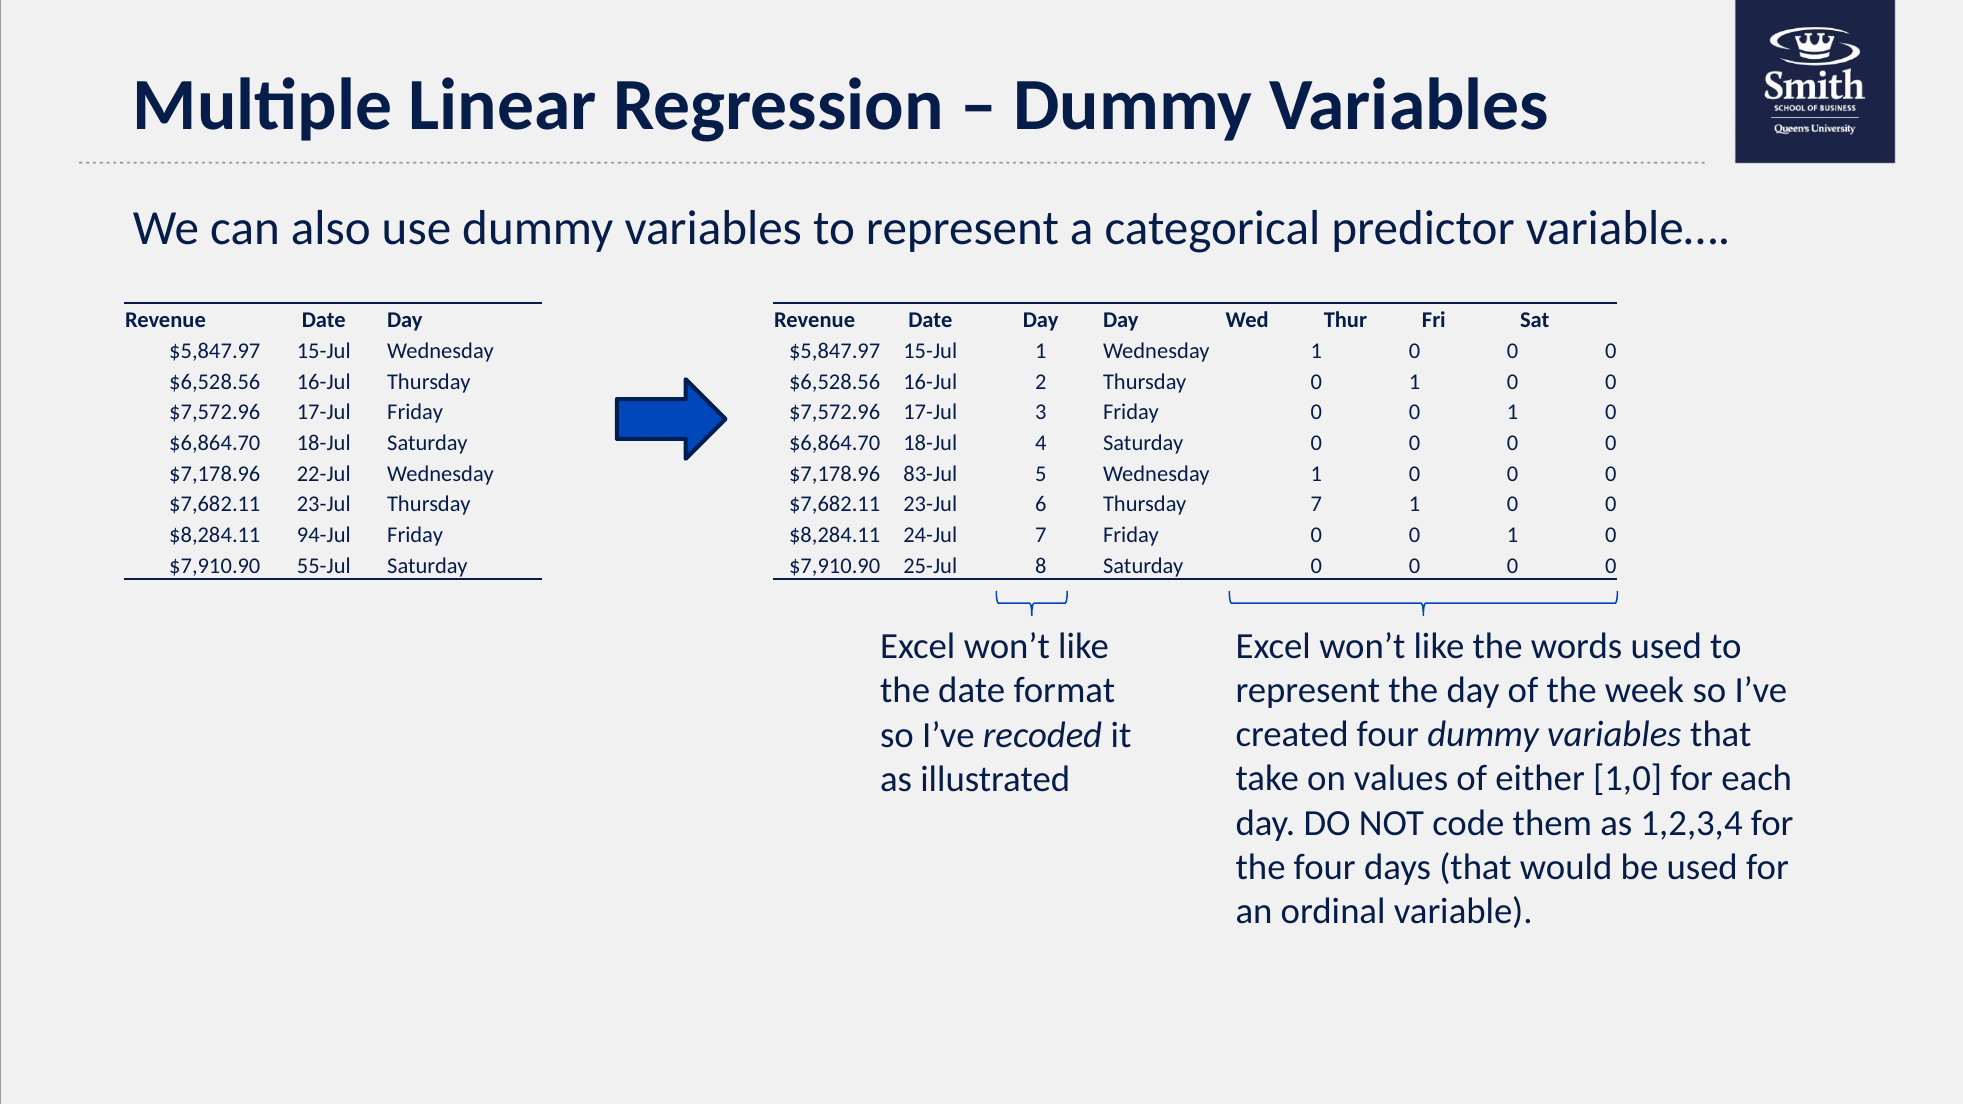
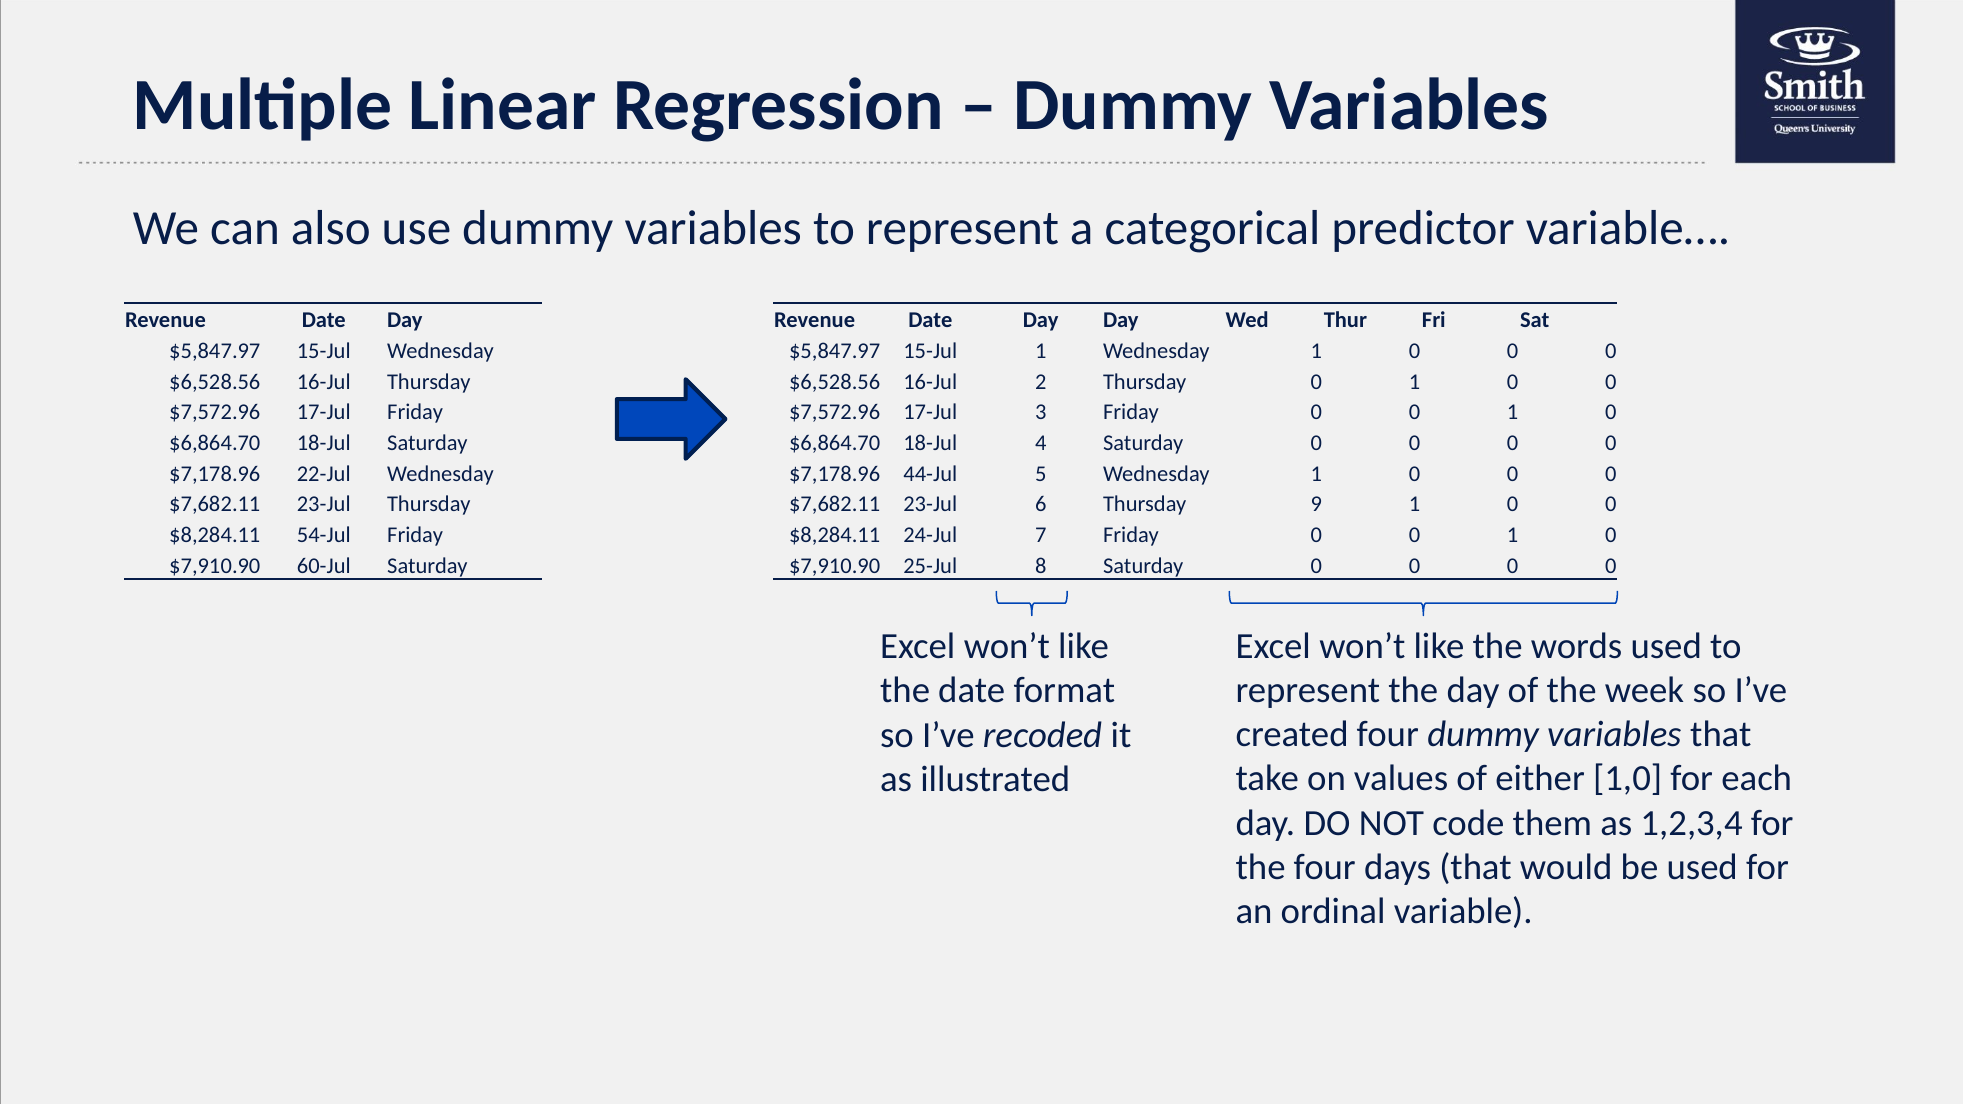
83-Jul: 83-Jul -> 44-Jul (930, 474)
Thursday 7: 7 -> 9 (1316, 504)
94-Jul: 94-Jul -> 54-Jul (324, 535)
55-Jul: 55-Jul -> 60-Jul (324, 566)
